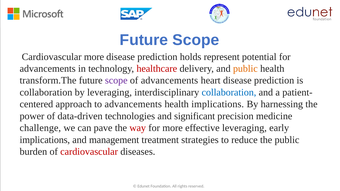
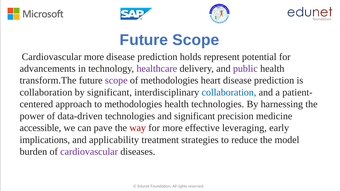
healthcare colour: red -> purple (157, 69)
public colour: orange -> purple (245, 69)
of advancements: advancements -> methodologies (170, 81)
by leveraging: leveraging -> significant (110, 92)
to advancements: advancements -> methodologies (133, 104)
health implications: implications -> technologies (218, 104)
challenge: challenge -> accessible (40, 128)
management: management -> applicability (114, 140)
the public: public -> model (287, 140)
cardiovascular colour: red -> purple (89, 152)
